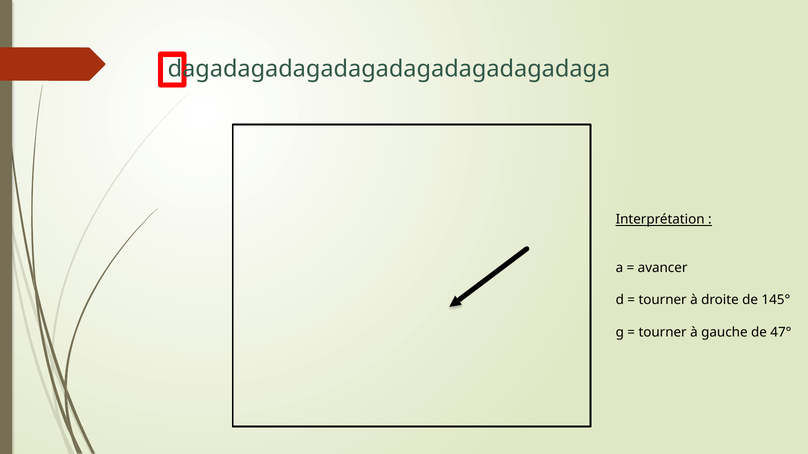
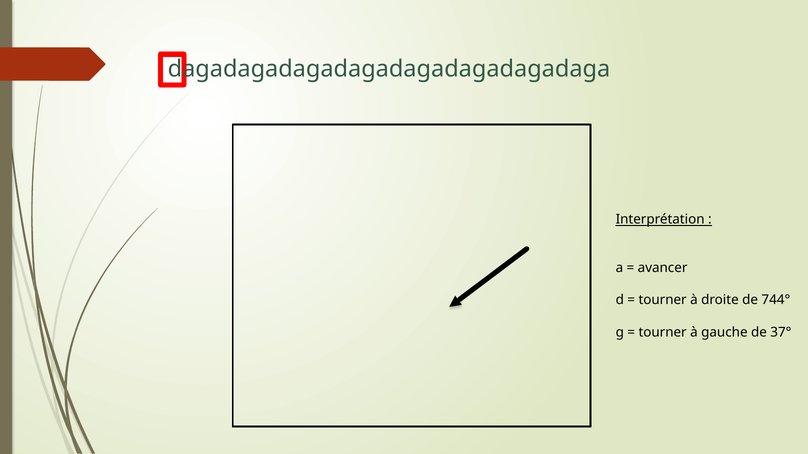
145°: 145° -> 744° (776, 300)
47°: 47° -> 37° (781, 333)
